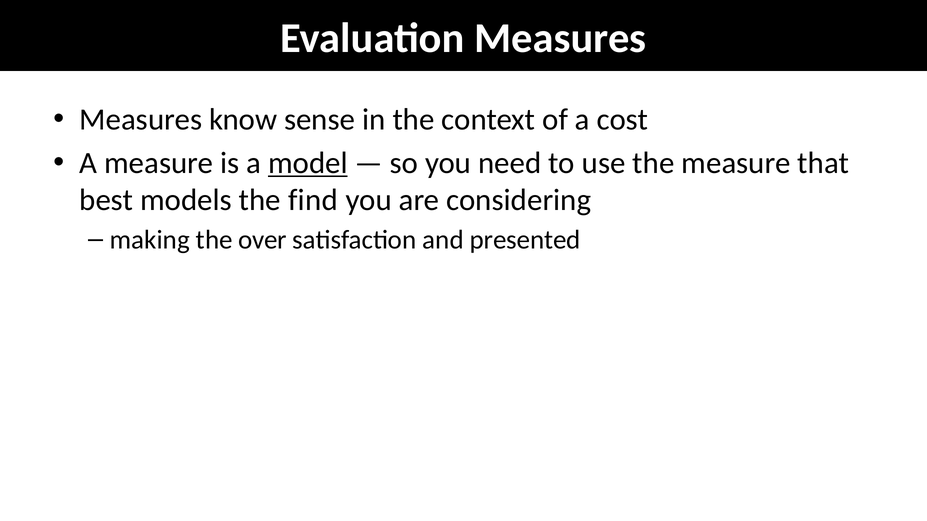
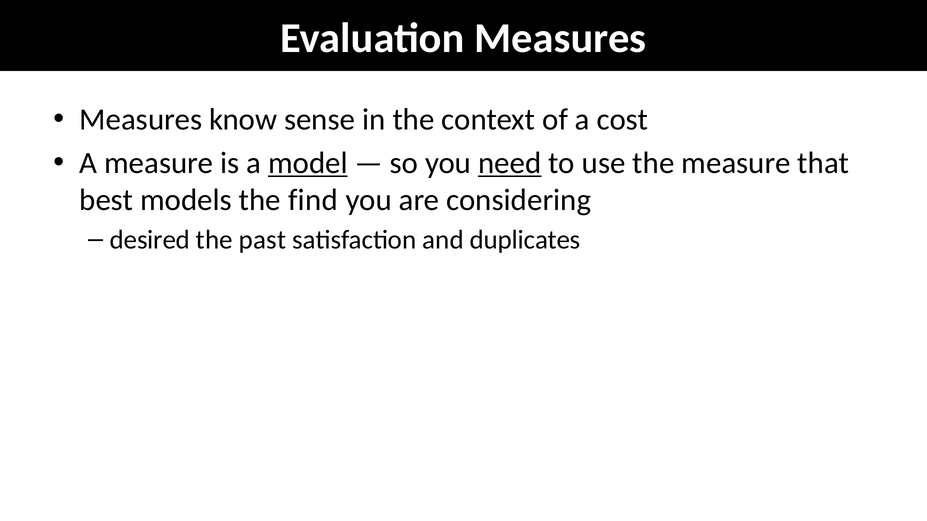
need underline: none -> present (510, 163)
making: making -> desired (150, 240)
over: over -> past (262, 240)
presented: presented -> duplicates (525, 240)
